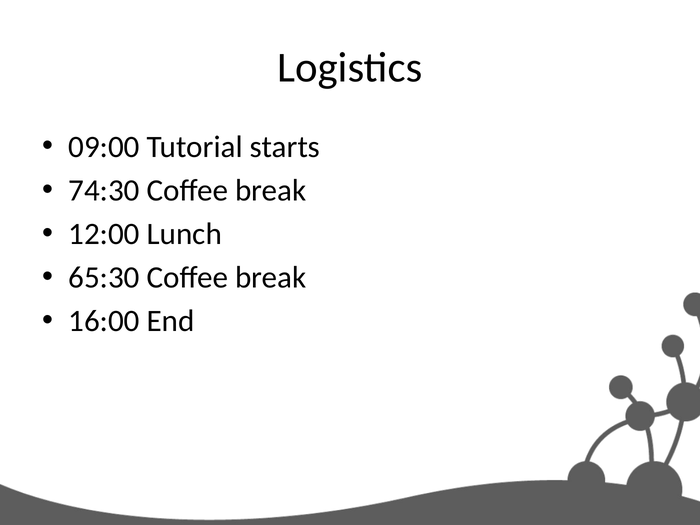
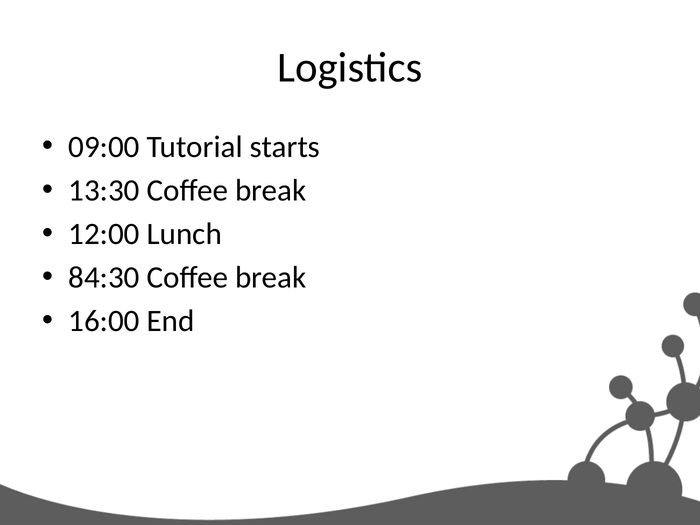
74:30: 74:30 -> 13:30 (104, 190)
65:30: 65:30 -> 84:30 (104, 278)
